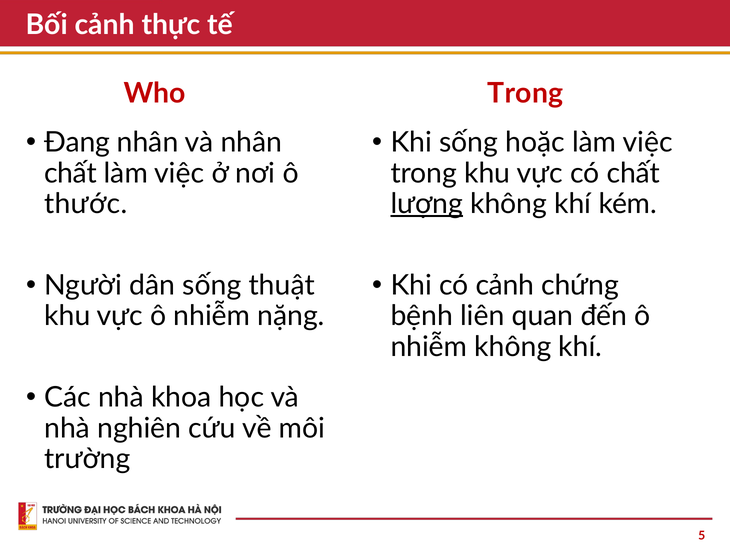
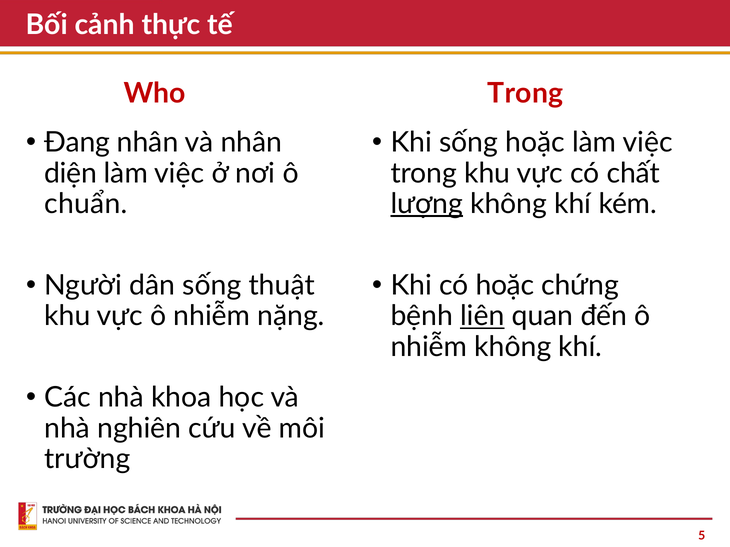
chất: chất -> diện (71, 173)
thước: thước -> chuẩn (86, 204)
có cảnh: cảnh -> hoặc (505, 286)
liên underline: none -> present (482, 316)
